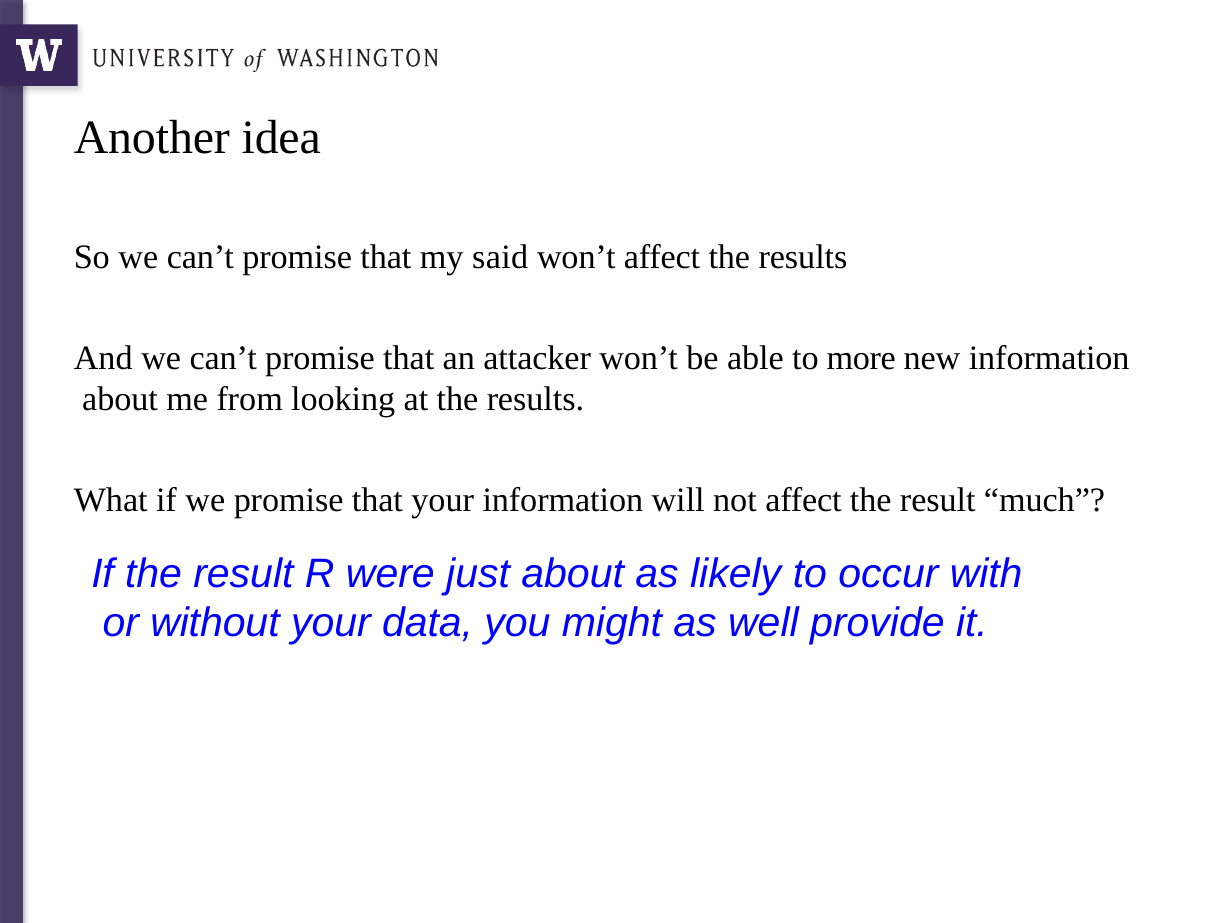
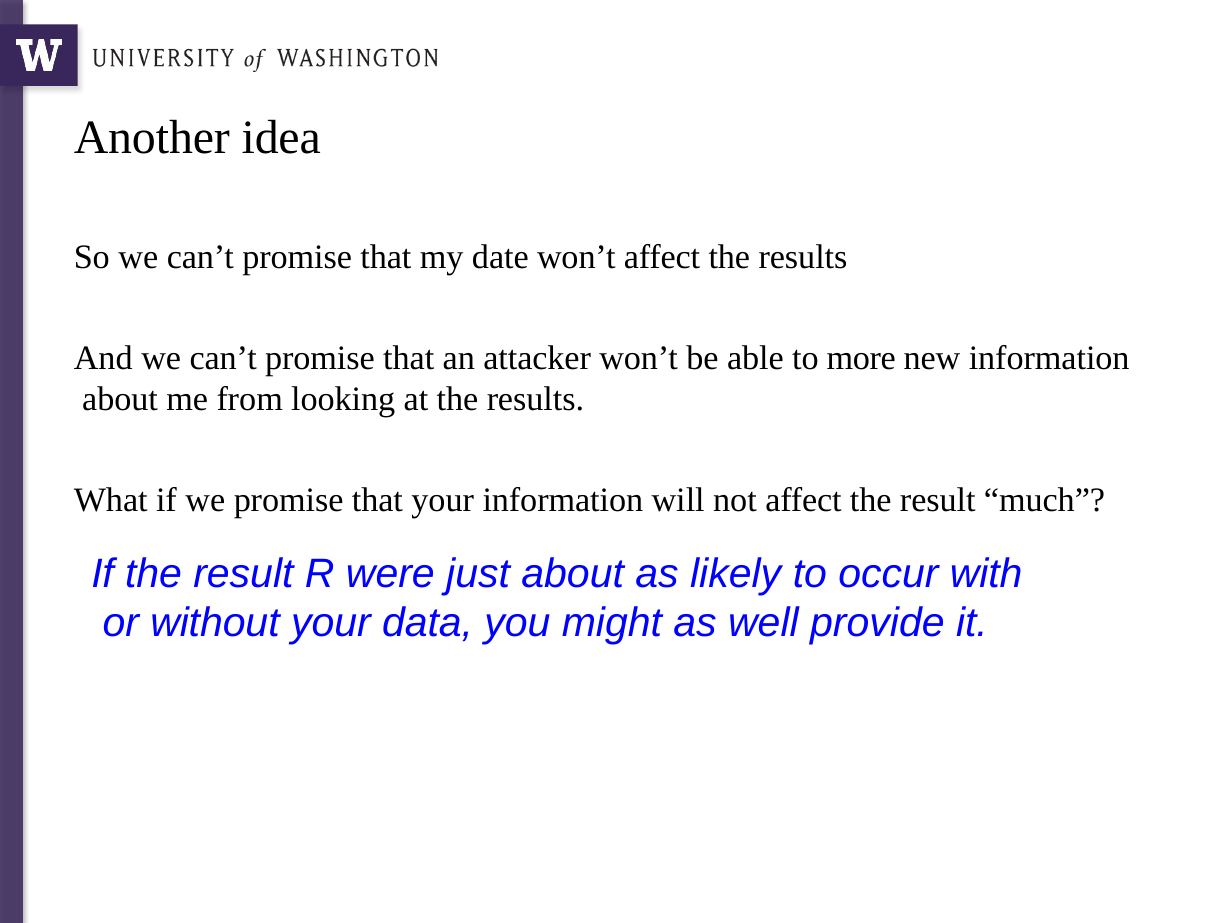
said: said -> date (500, 257)
